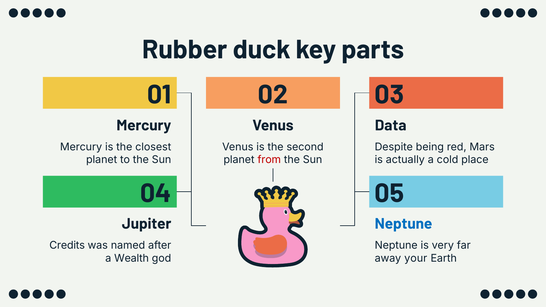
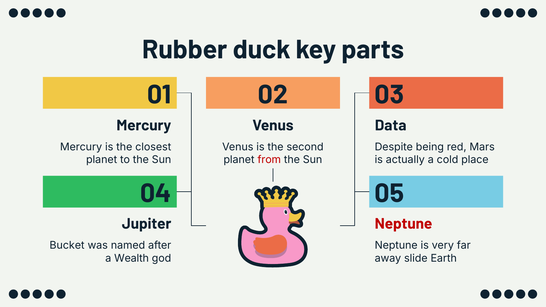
Neptune colour: blue -> red (403, 224)
Credits: Credits -> Bucket (67, 246)
your: your -> slide (416, 258)
